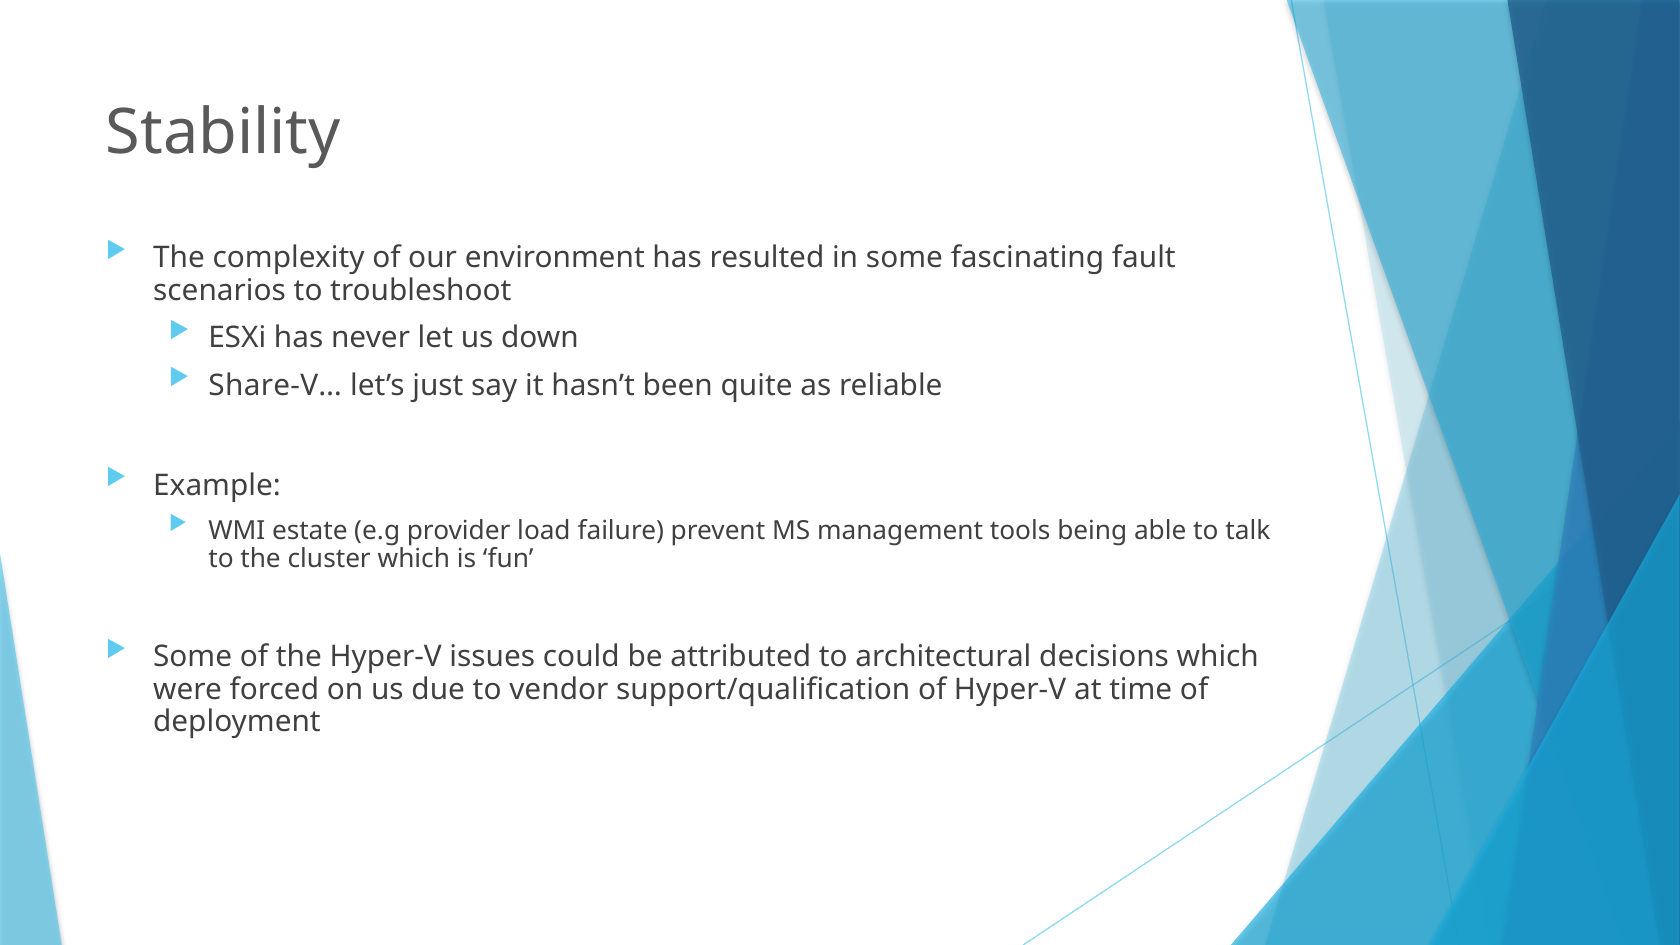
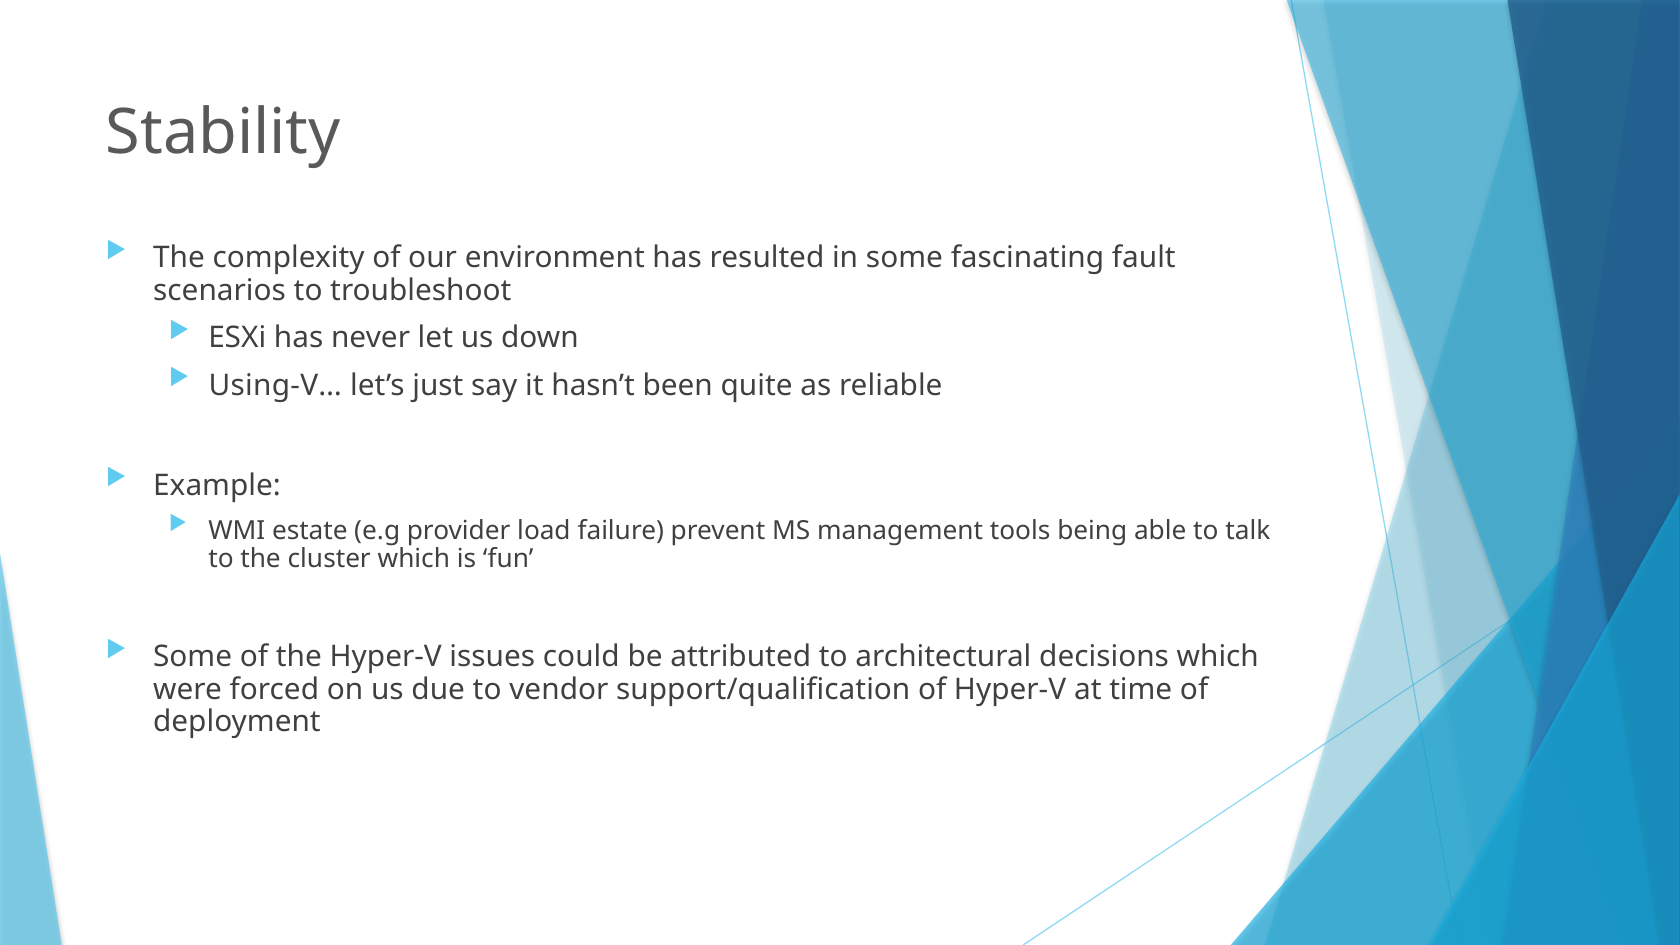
Share-V…: Share-V… -> Using-V… (275, 386)
